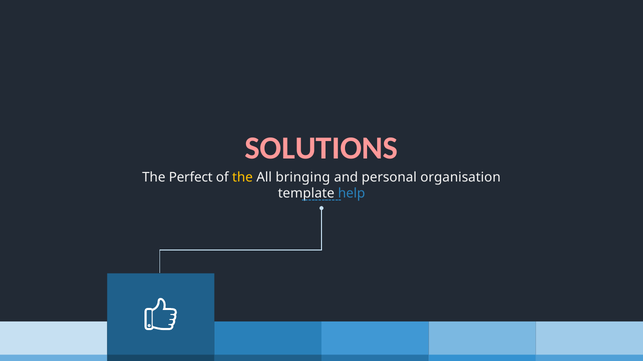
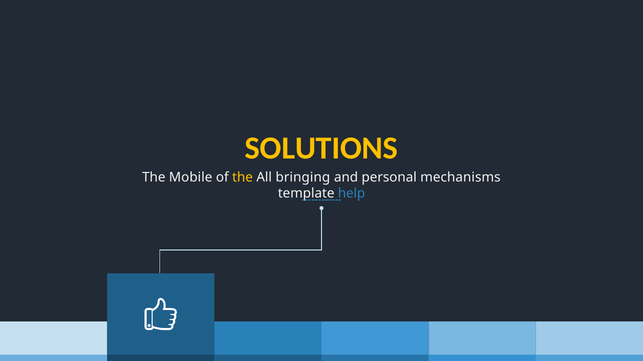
SOLUTIONS colour: pink -> yellow (321, 148)
Perfect: Perfect -> Mobile (191, 178)
organisation: organisation -> mechanisms (460, 178)
